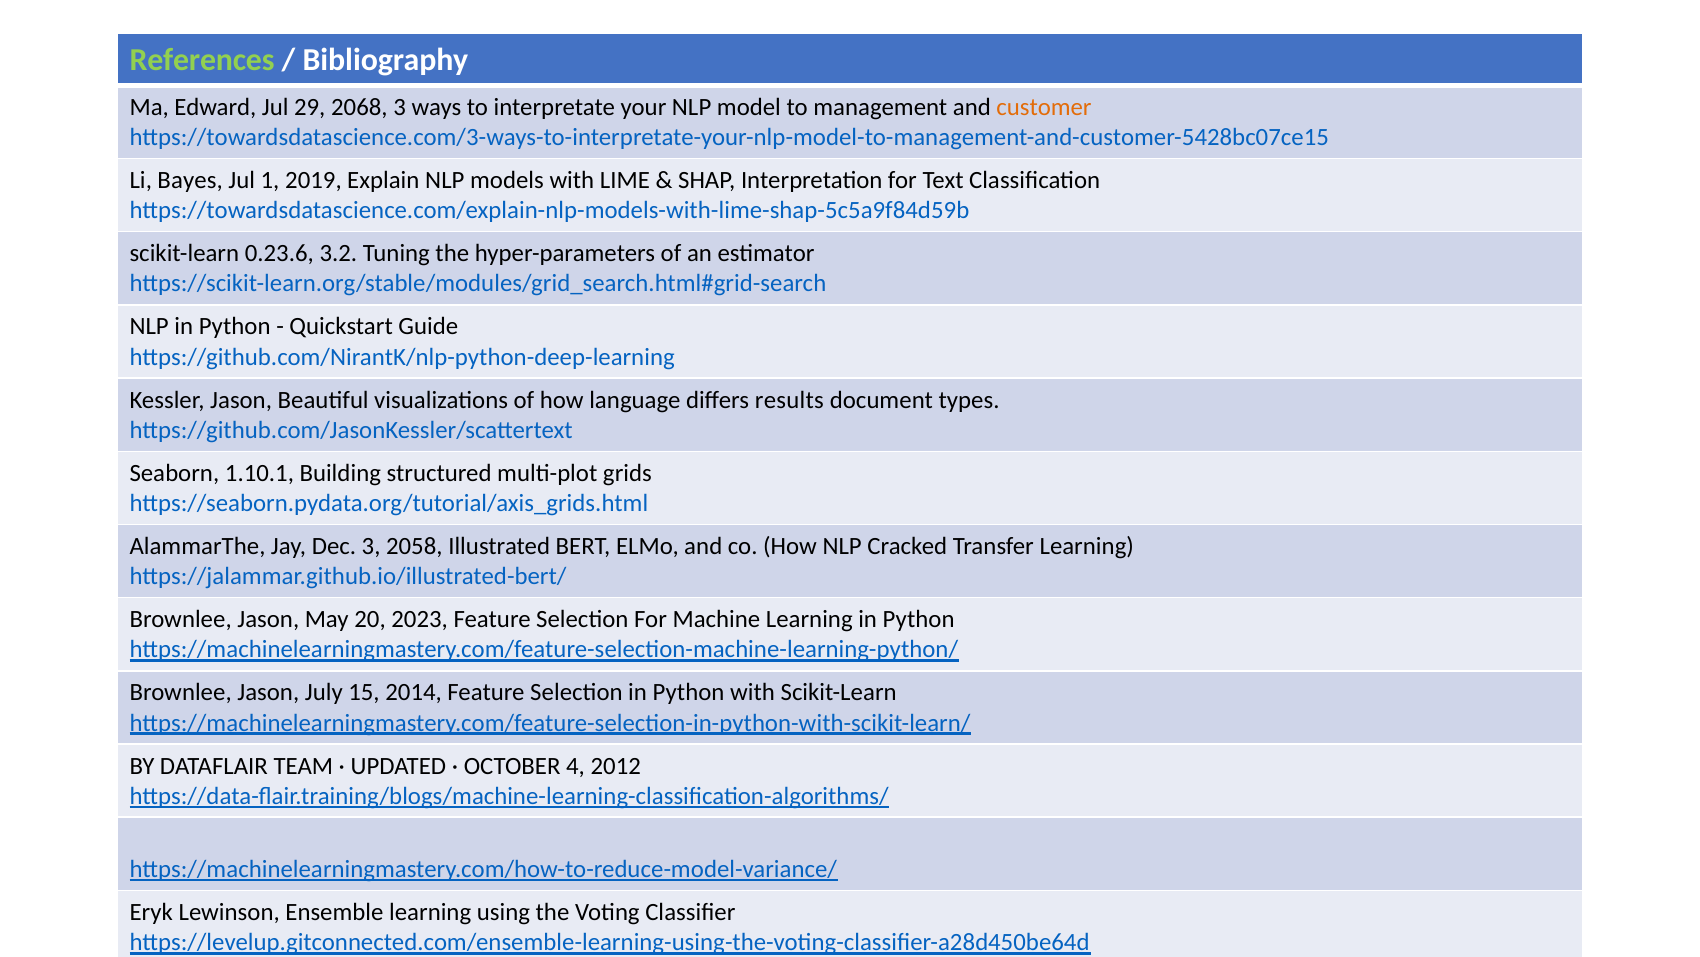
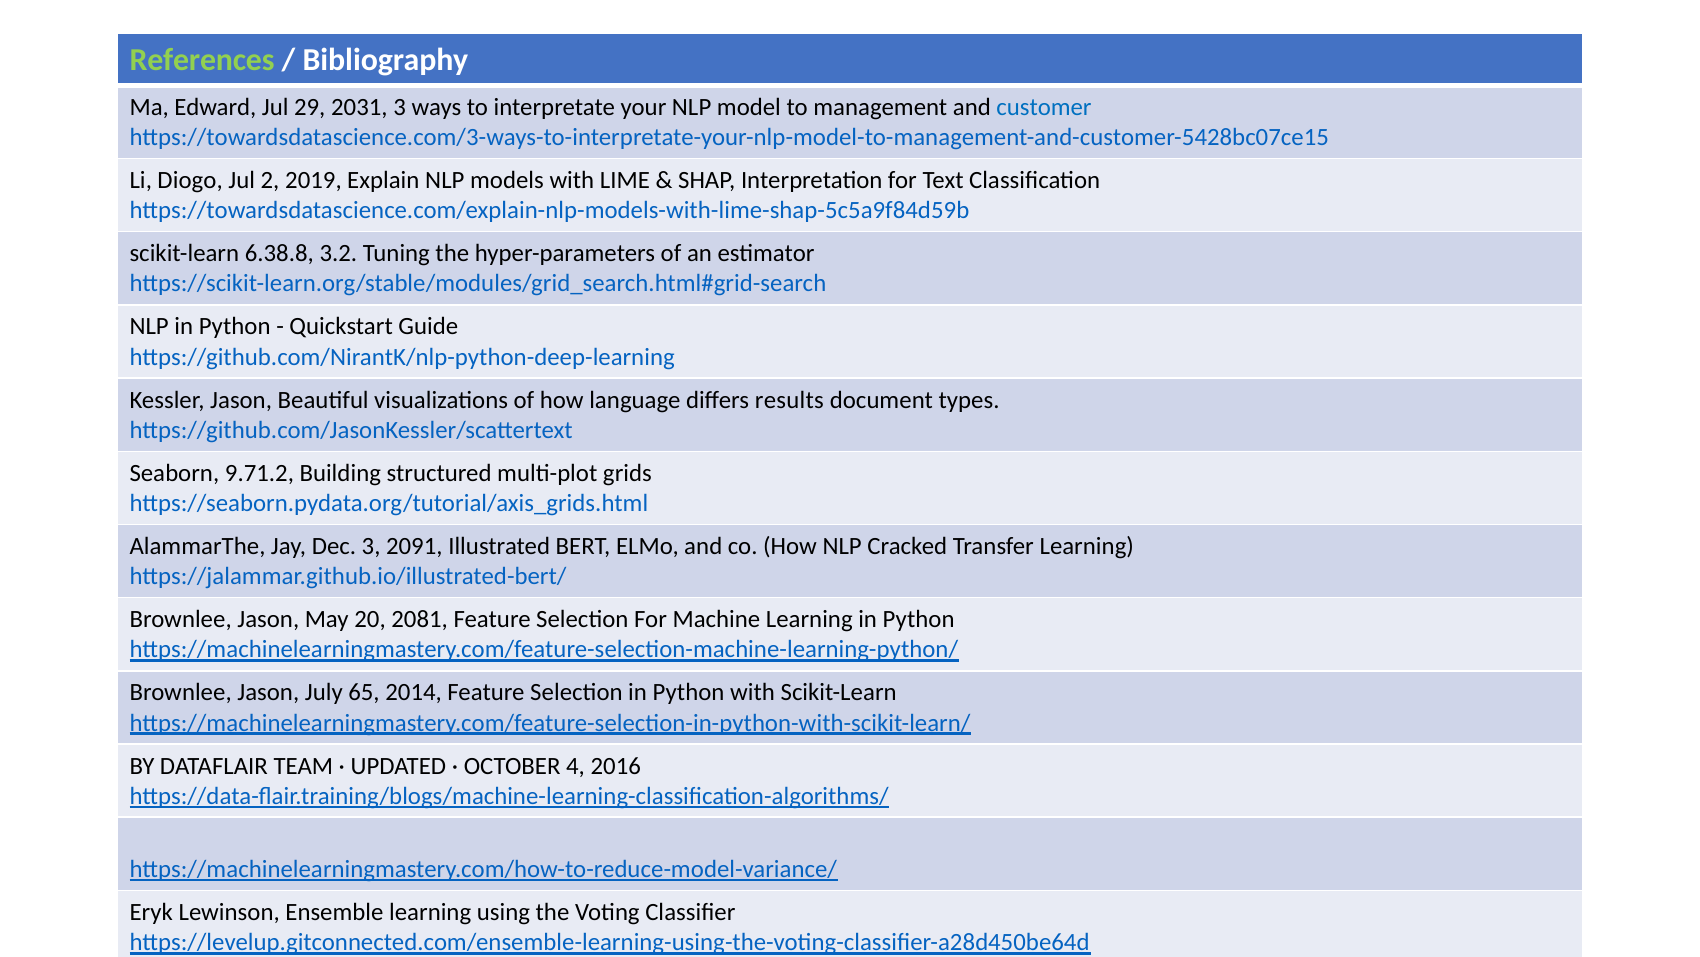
2068: 2068 -> 2031 (359, 107)
customer colour: orange -> blue (1044, 107)
Bayes: Bayes -> Diogo (190, 180)
1: 1 -> 2 (270, 180)
0.23.6: 0.23.6 -> 6.38.8 (279, 253)
1.10.1: 1.10.1 -> 9.71.2 (259, 473)
2058: 2058 -> 2091 (414, 546)
2023: 2023 -> 2081 (420, 619)
15: 15 -> 65 (364, 692)
2012: 2012 -> 2016 (616, 765)
